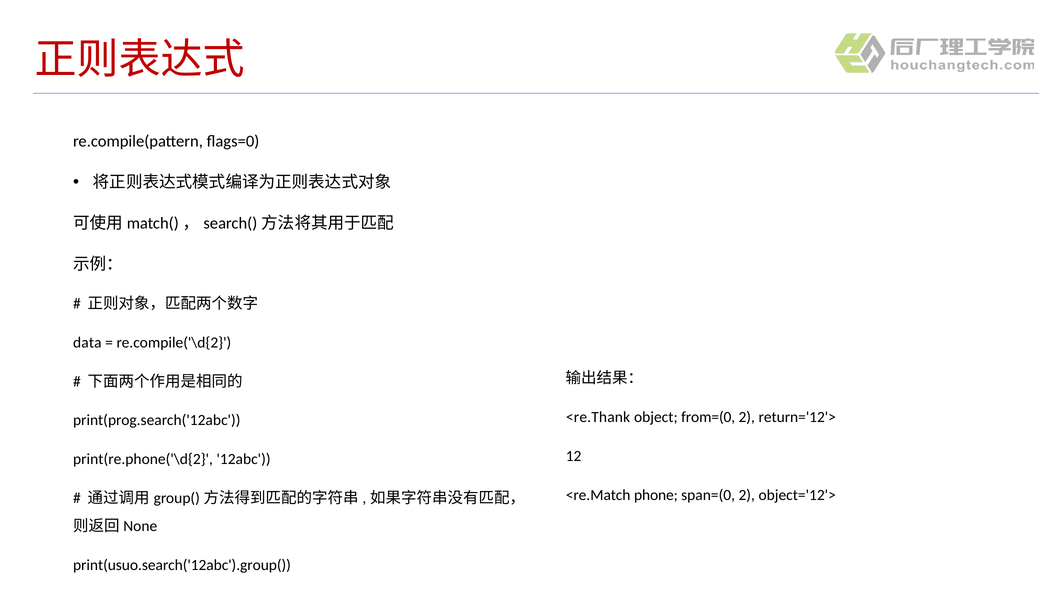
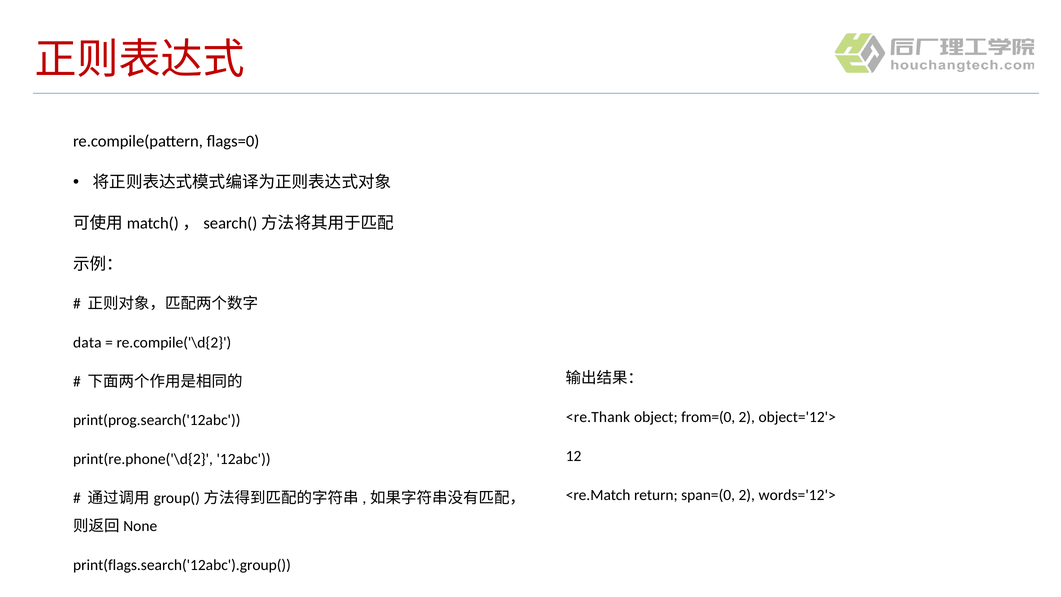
return='12'>: return='12'> -> object='12'> (797, 417)
phone: phone -> return (656, 495)
object='12'>: object='12'> -> words='12'> (797, 495)
print(usuo.search('12abc').group(: print(usuo.search('12abc').group( -> print(flags.search('12abc').group( (182, 565)
